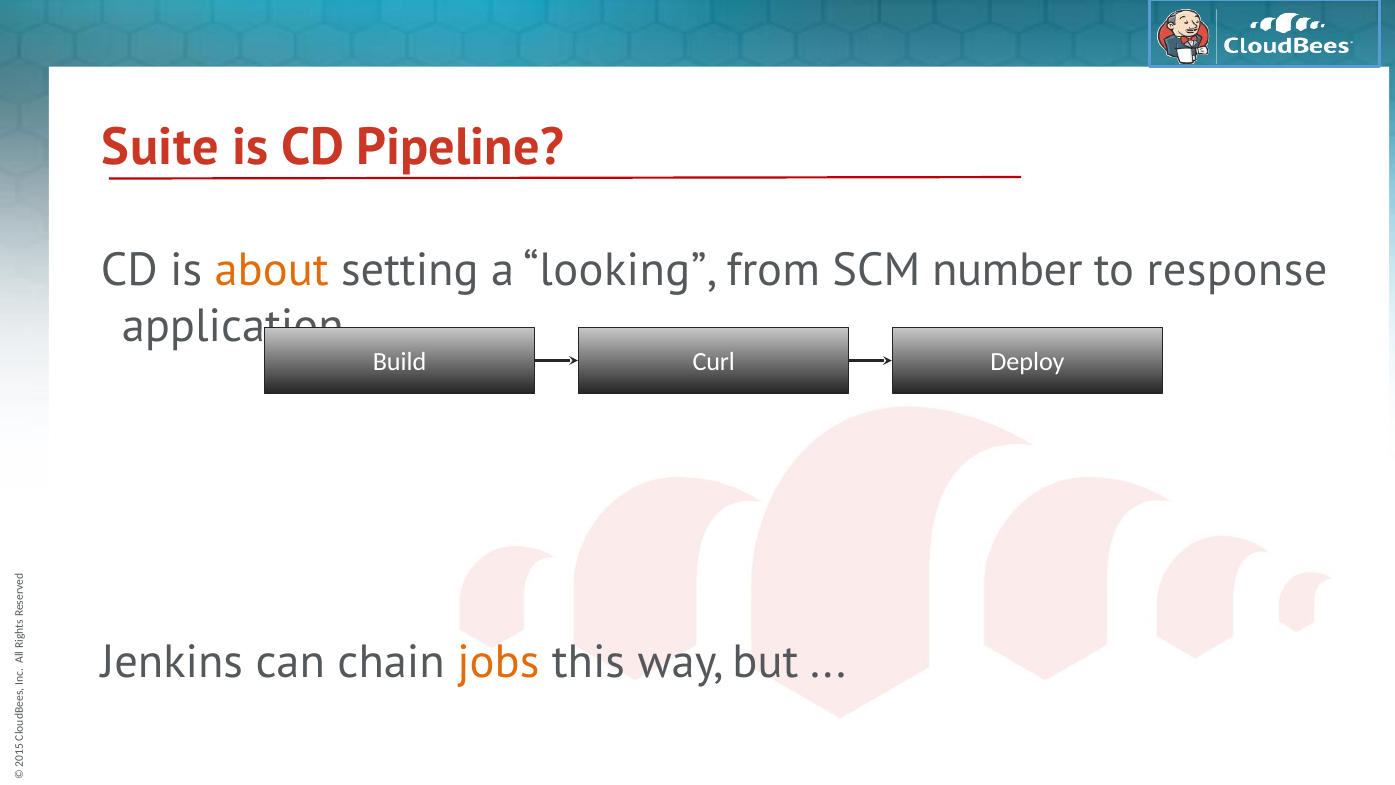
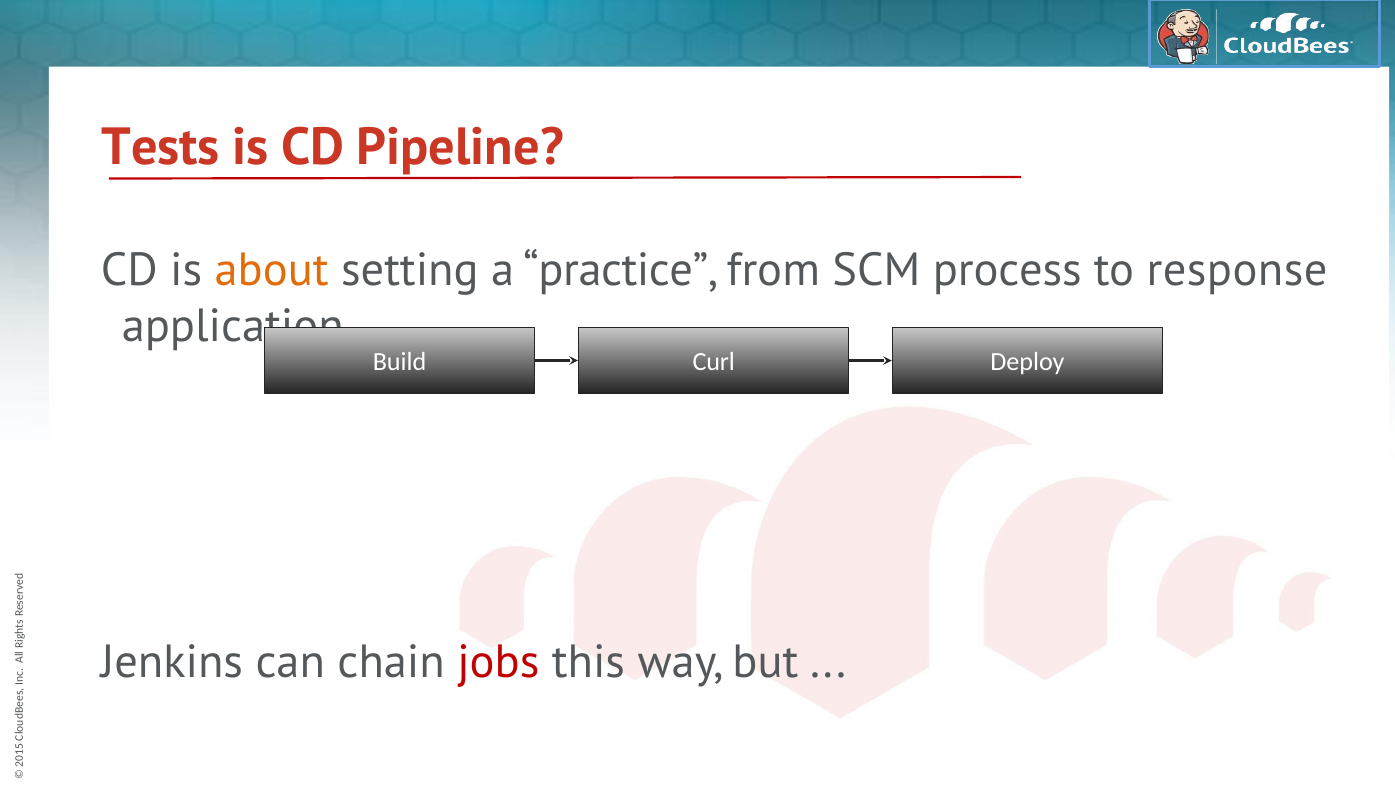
Suite: Suite -> Tests (161, 147)
looking: looking -> practice (621, 270)
number: number -> process (1007, 270)
jobs colour: orange -> red (498, 661)
